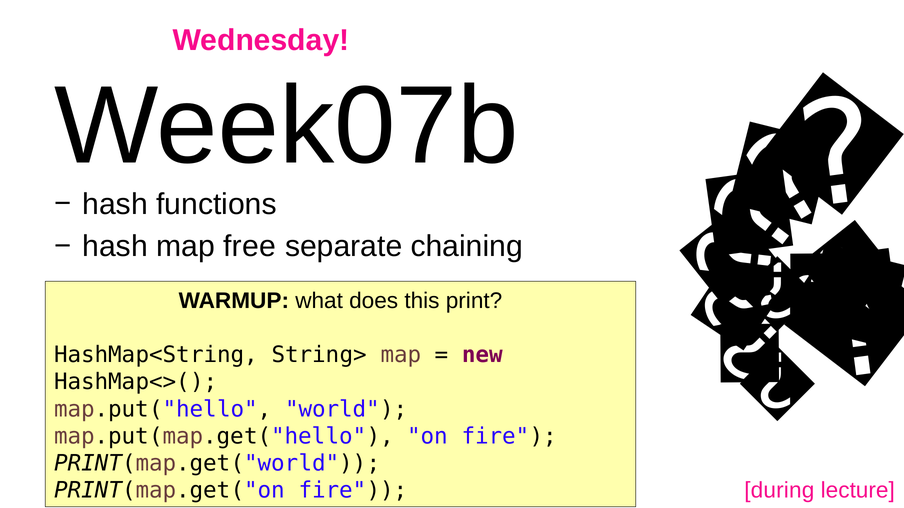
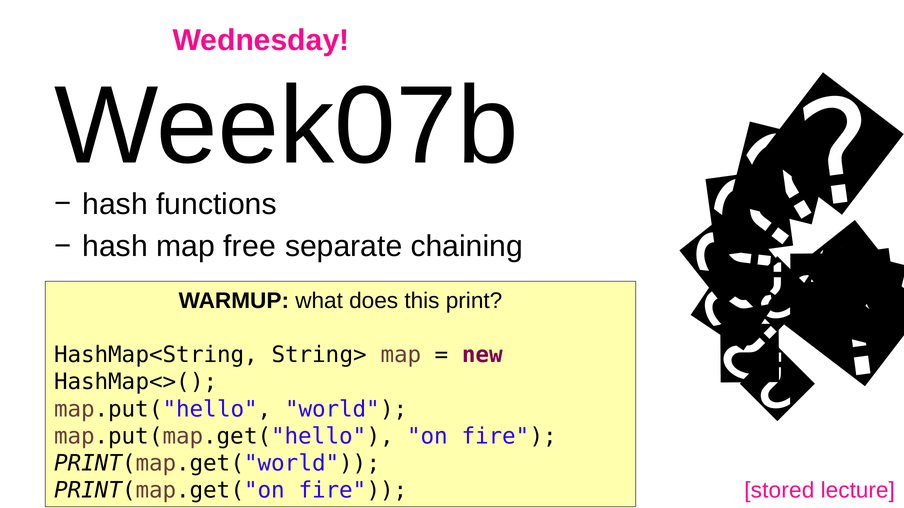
during: during -> stored (779, 491)
